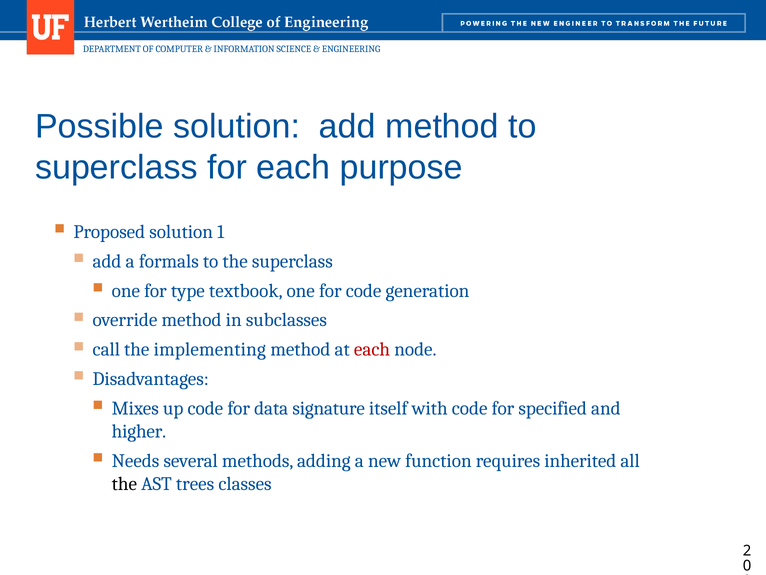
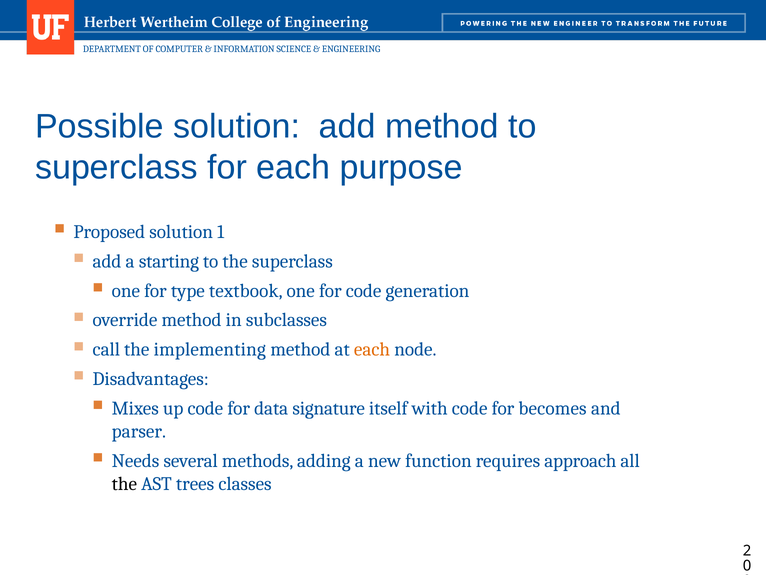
formals: formals -> starting (169, 261)
each colour: red -> orange (372, 349)
specified: specified -> becomes (553, 408)
higher: higher -> parser (139, 431)
inherited: inherited -> approach (580, 460)
